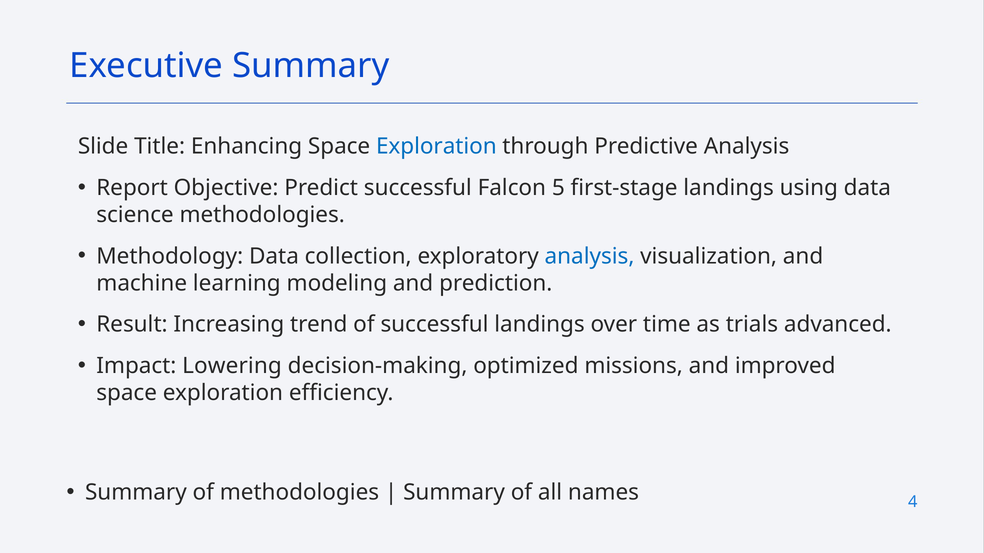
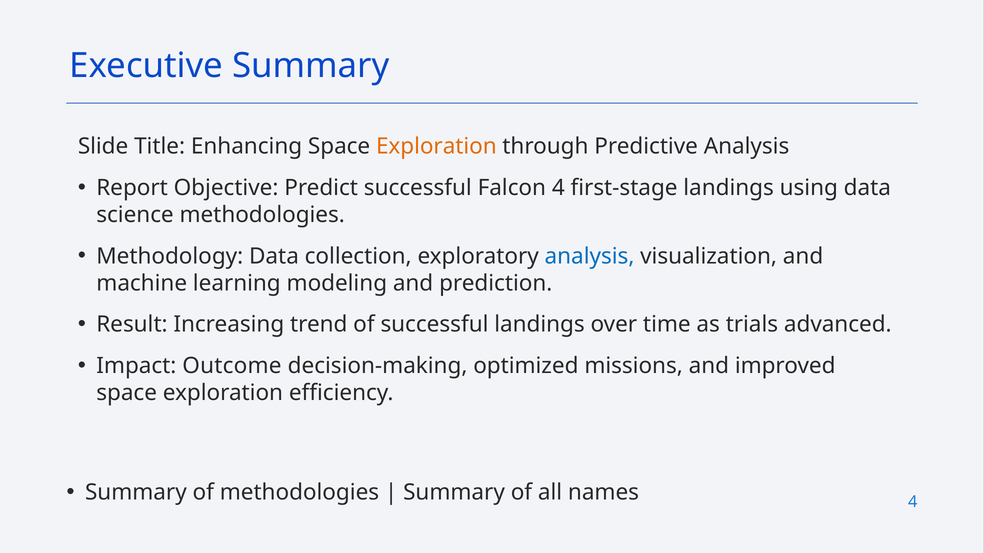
Exploration colour: blue -> orange (436, 147)
Falcon 5: 5 -> 4 (558, 188)
Lowering: Lowering -> Outcome (232, 366)
